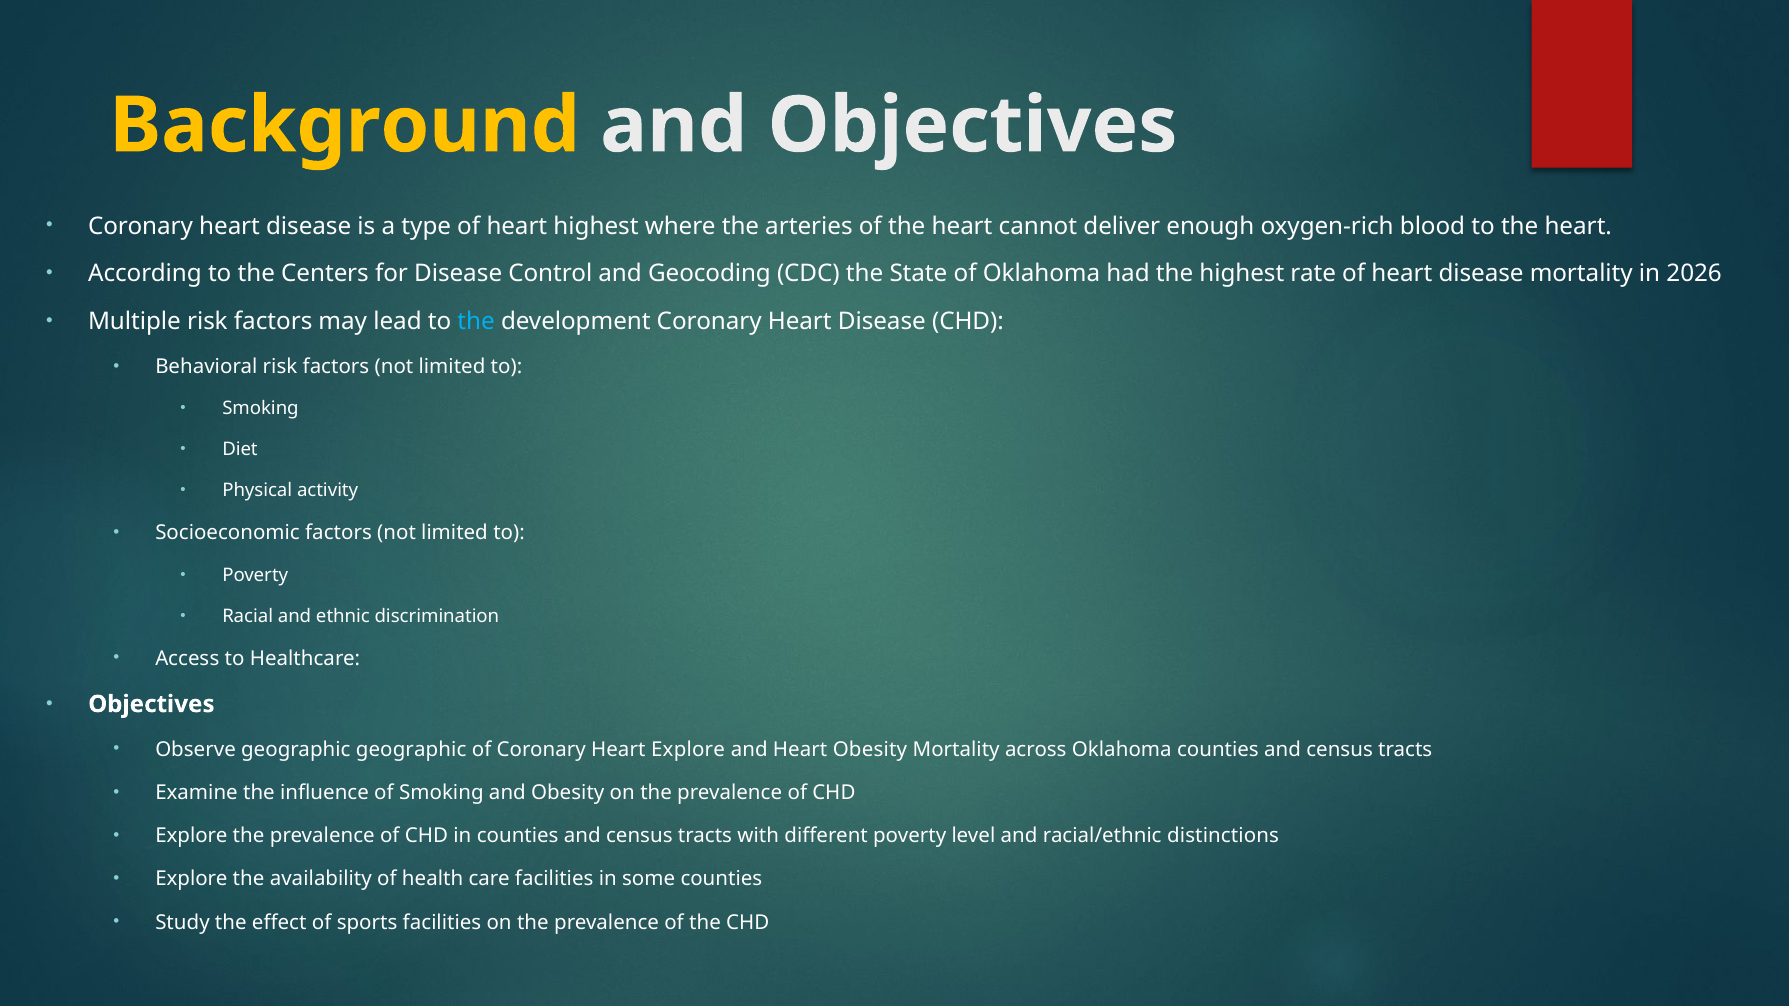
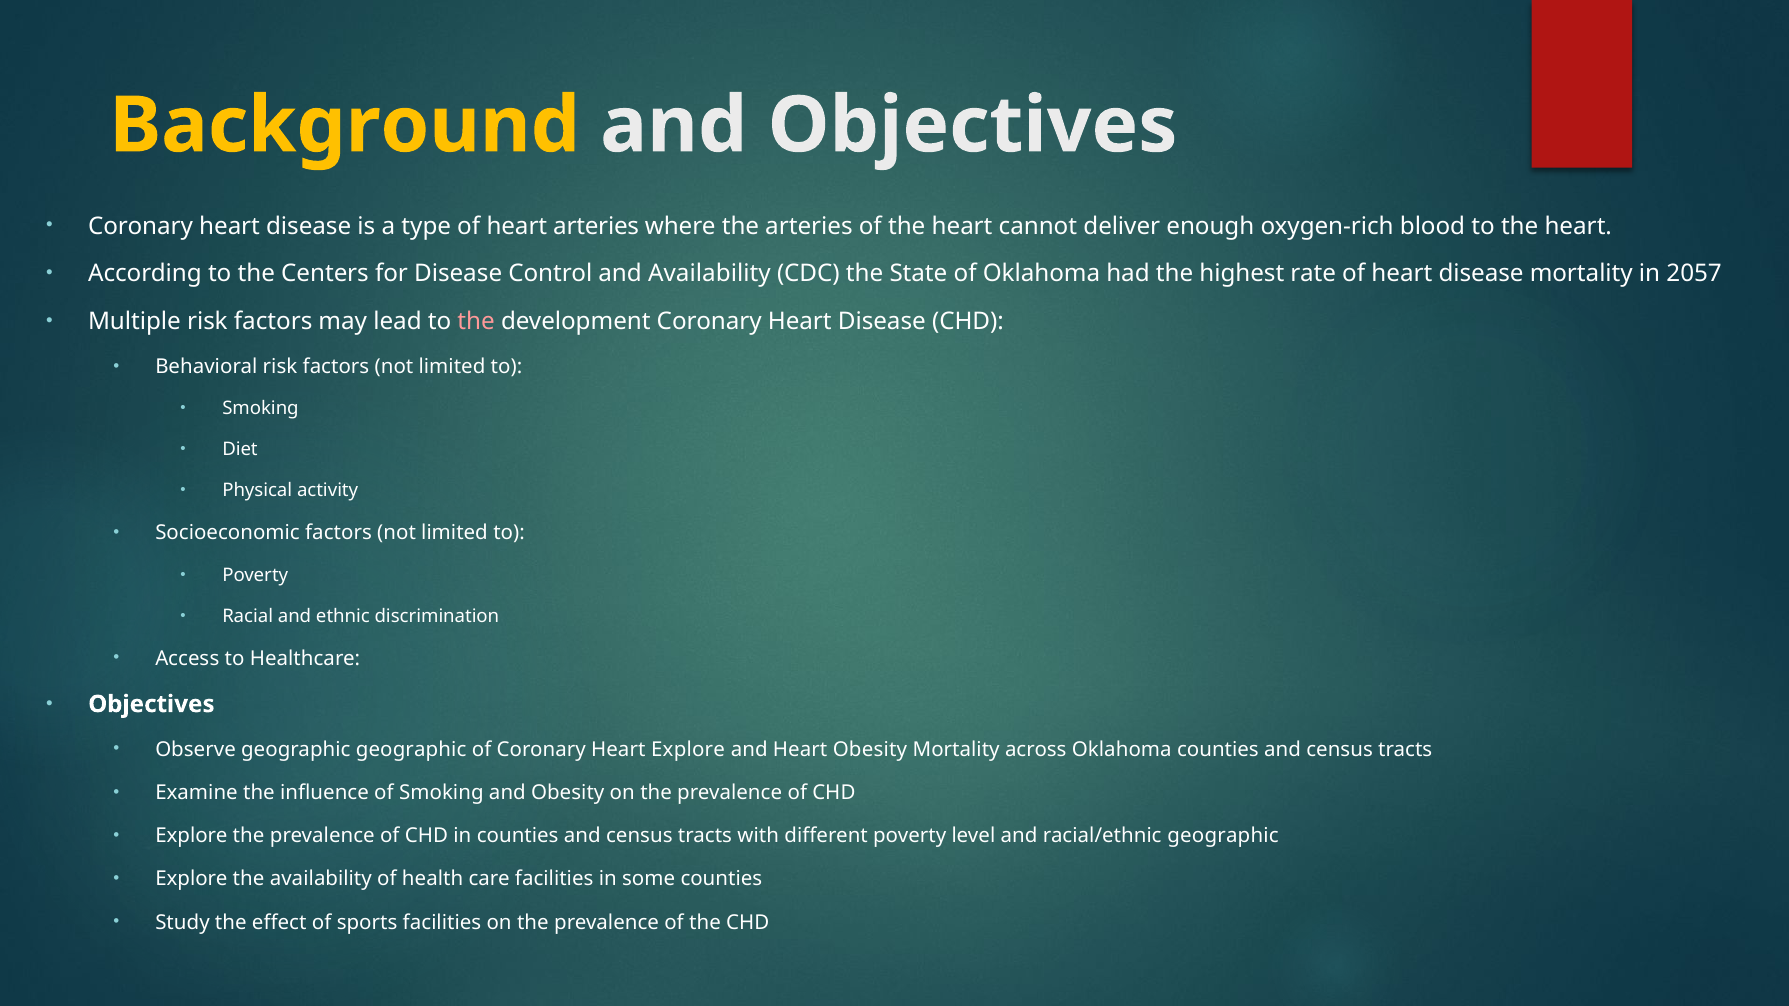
heart highest: highest -> arteries (596, 226)
and Geocoding: Geocoding -> Availability (709, 274)
2026: 2026 -> 2057 (1694, 274)
the colour: light blue -> pink (476, 322)
racial/ethnic distinctions: distinctions -> geographic (1223, 836)
